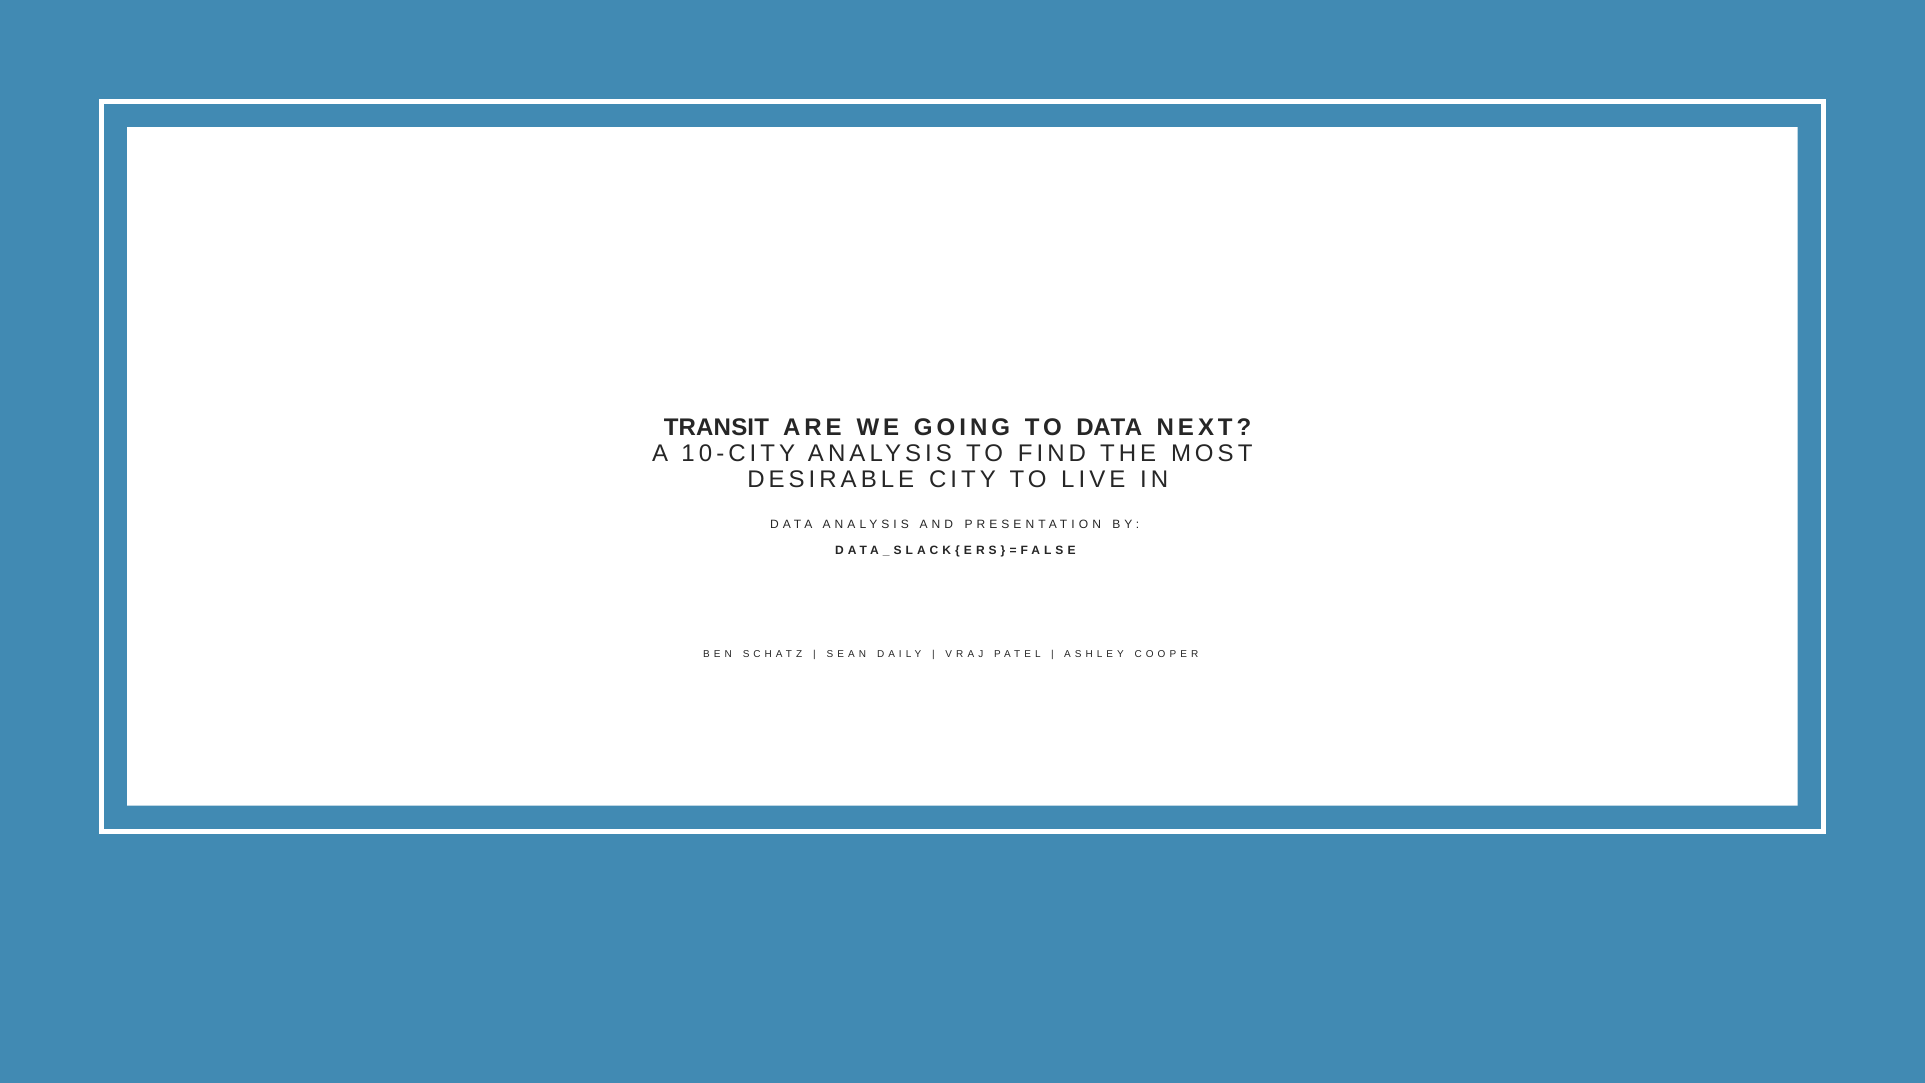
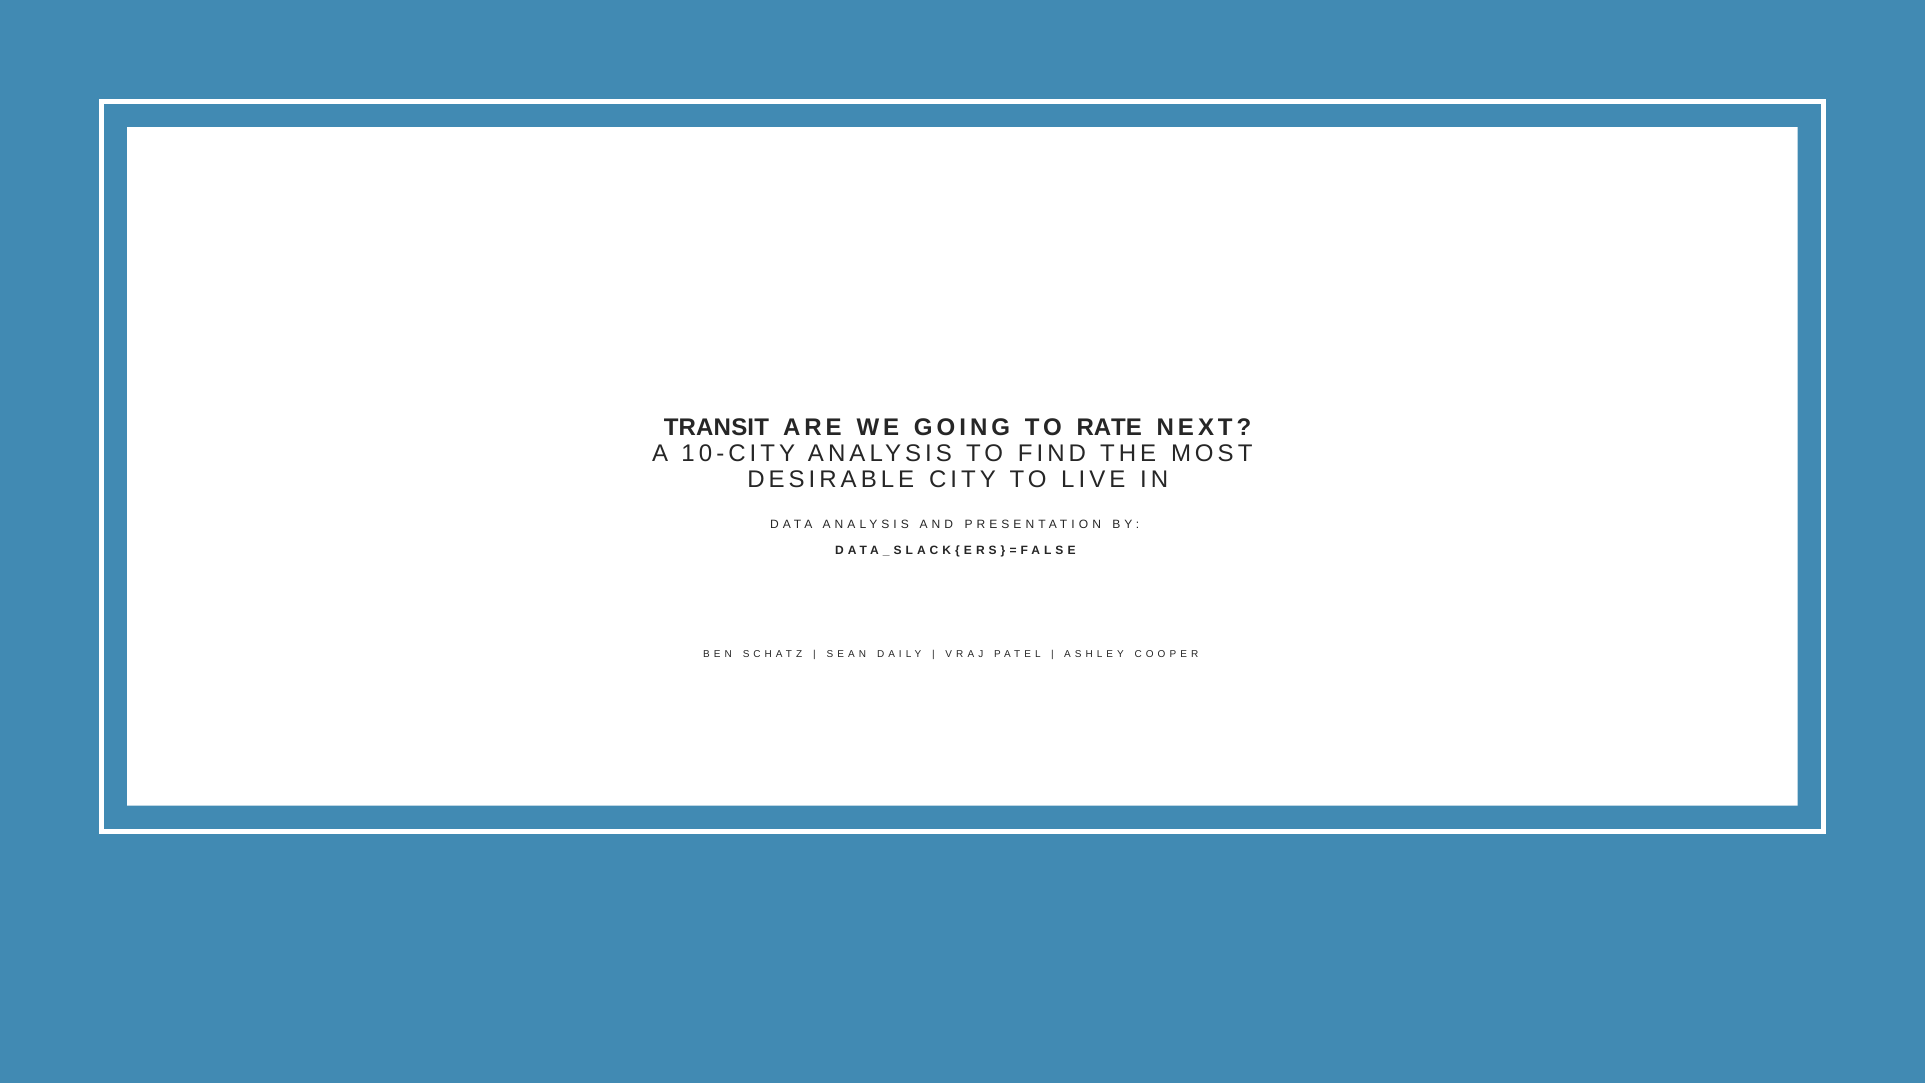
DATA: DATA -> RATE (1109, 427)
